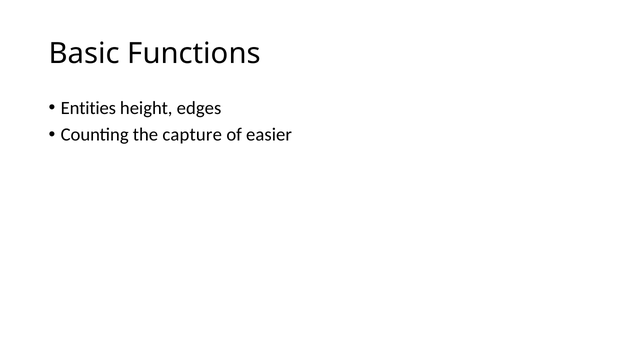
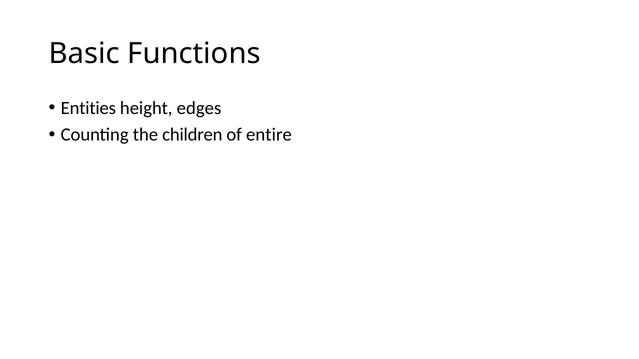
capture: capture -> children (192, 135)
easier: easier -> entire (269, 135)
